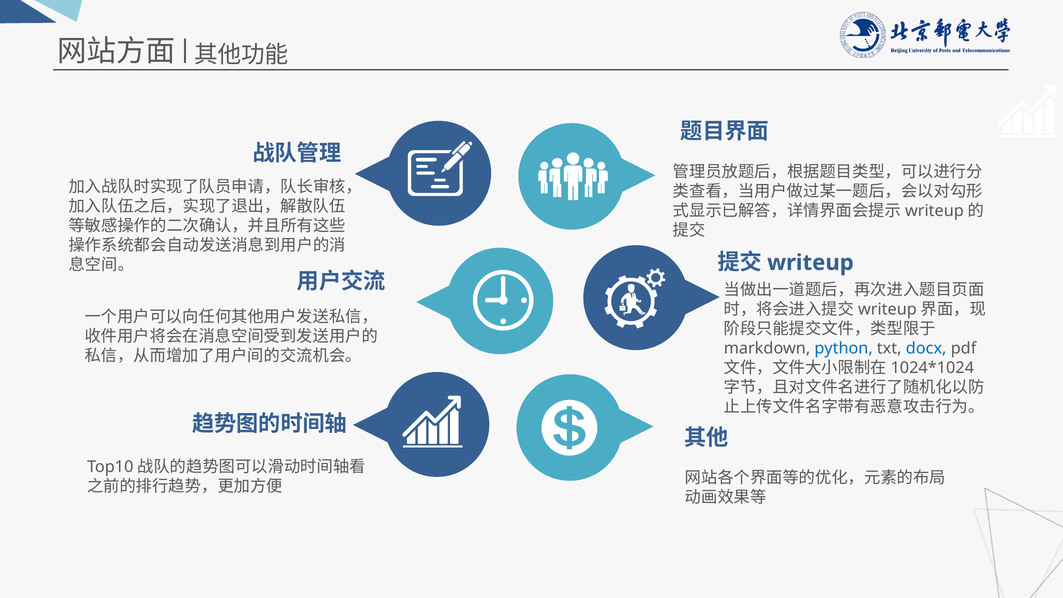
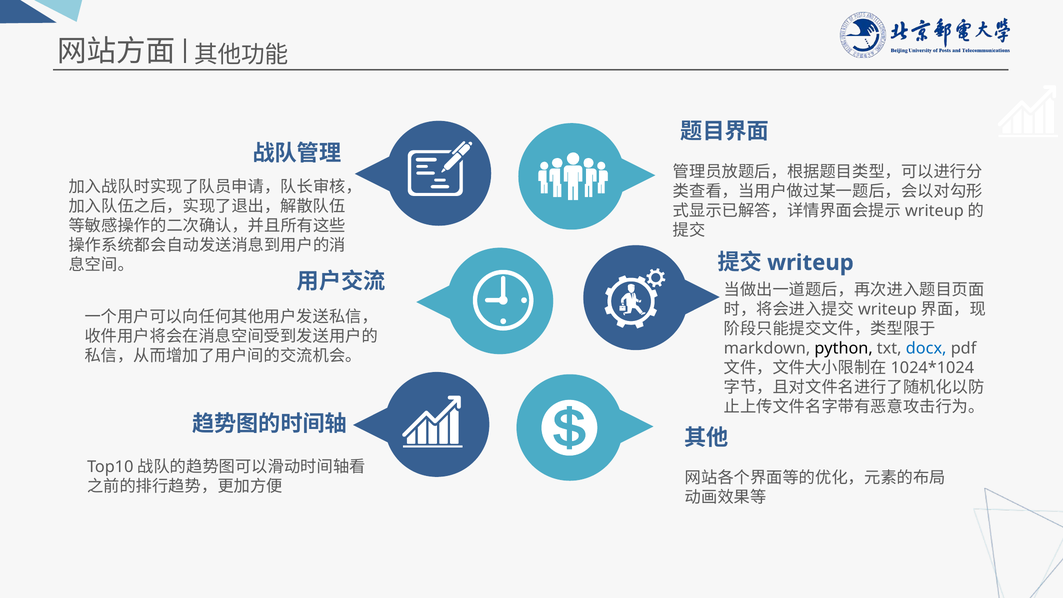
python colour: blue -> black (844, 348)
